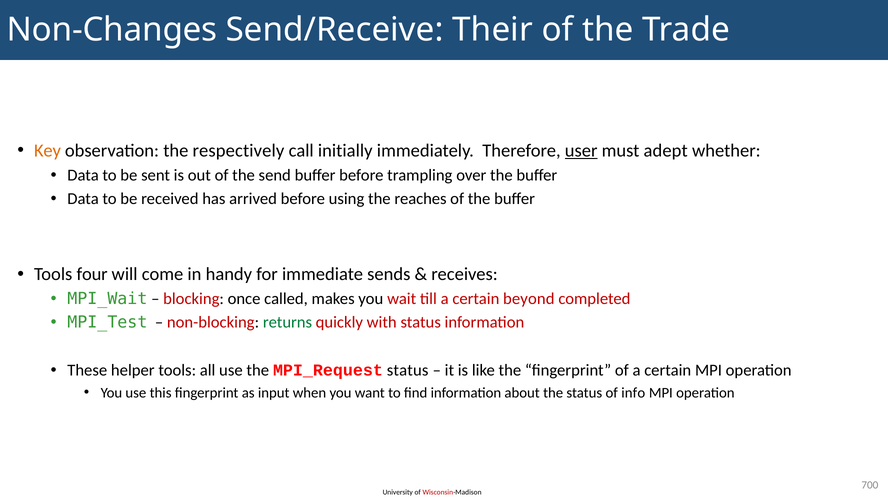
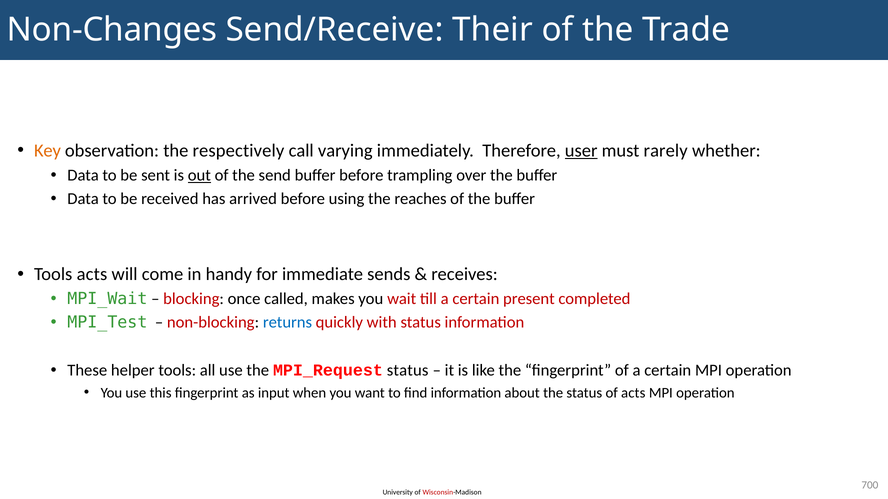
initially: initially -> varying (345, 151)
adept: adept -> rarely (666, 151)
out underline: none -> present (199, 175)
Tools four: four -> acts (92, 275)
beyond: beyond -> present (529, 299)
returns colour: green -> blue (287, 323)
of info: info -> acts (633, 393)
